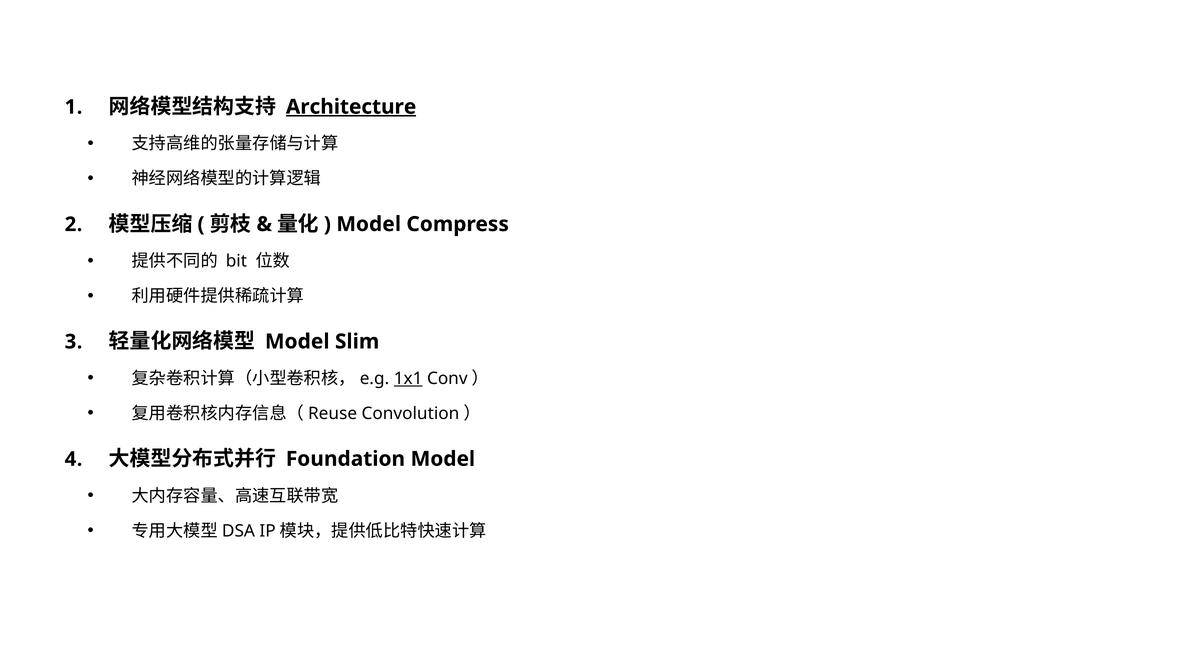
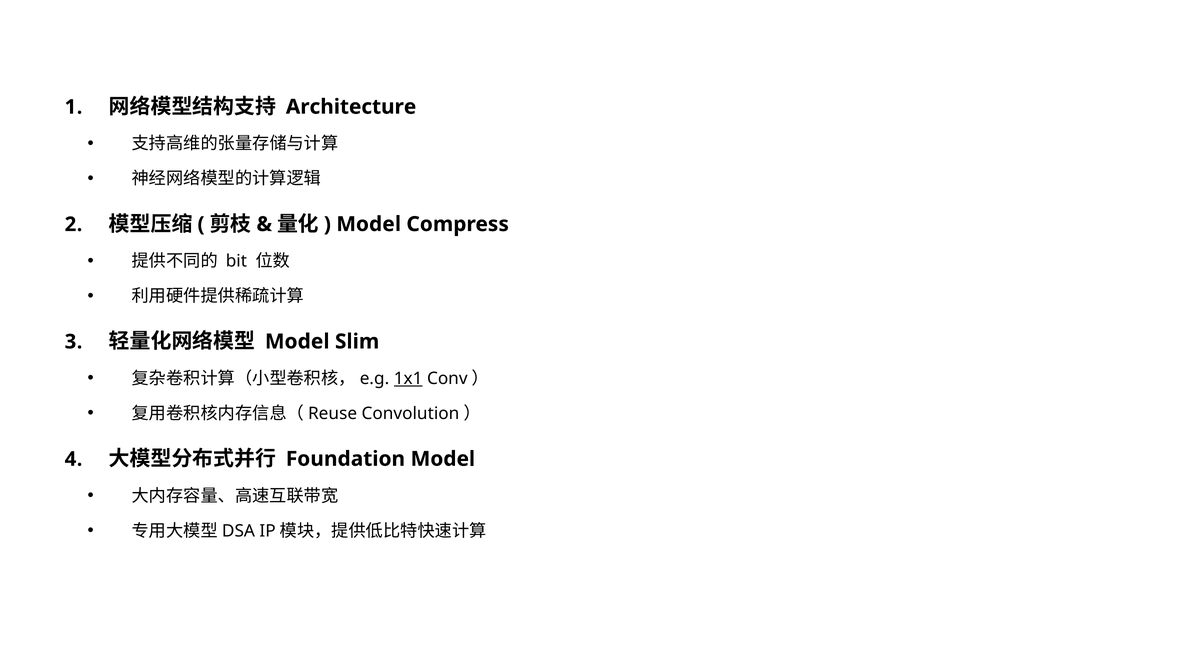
Architecture underline: present -> none (351, 107)
